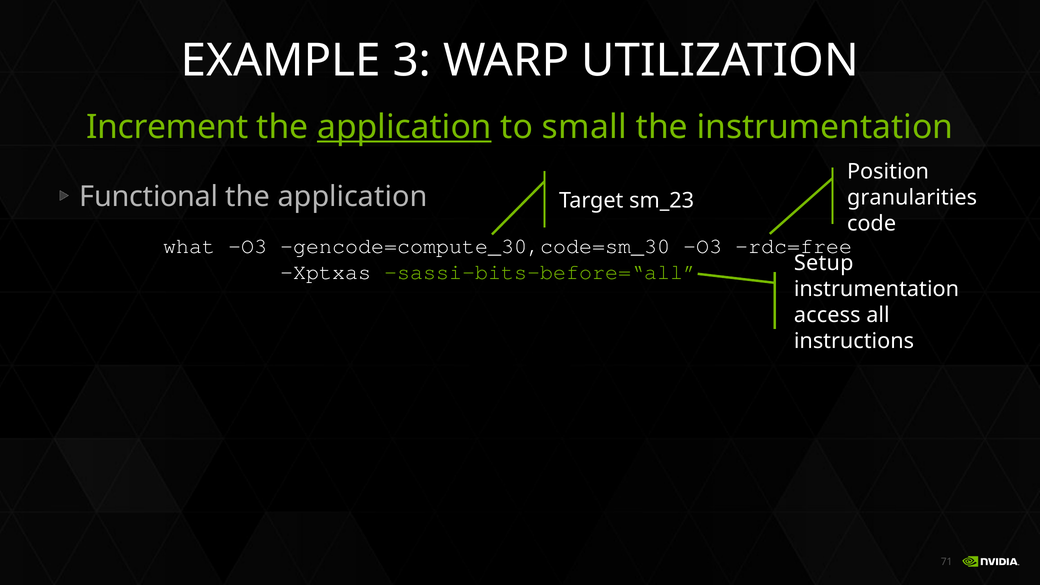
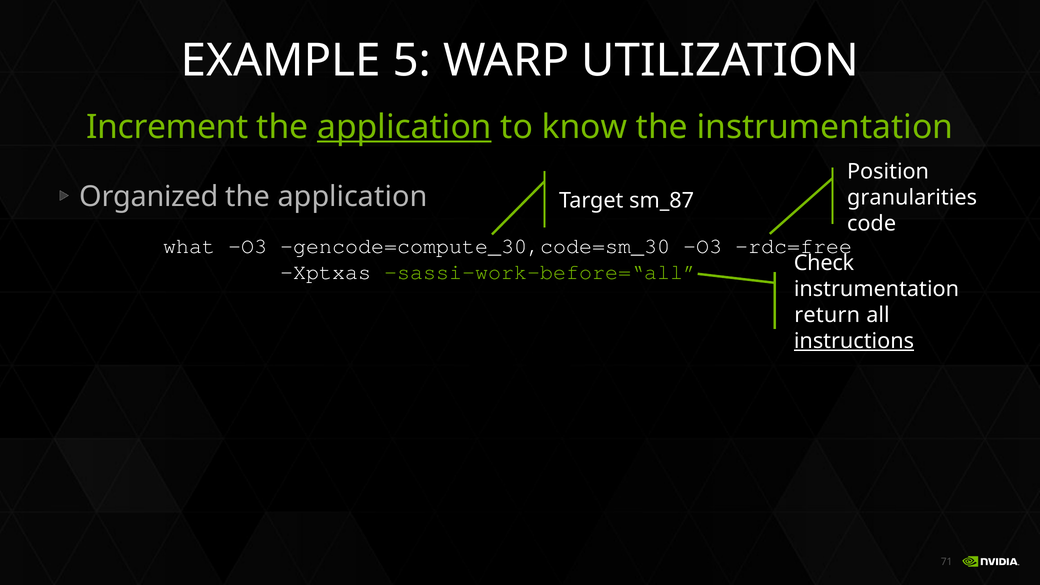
3: 3 -> 5 (412, 60)
small: small -> know (585, 127)
Functional: Functional -> Organized (149, 197)
sm_23: sm_23 -> sm_87 (662, 201)
Setup: Setup -> Check (824, 263)
sassi-bits-before=“all: sassi-bits-before=“all -> sassi-work-before=“all (540, 272)
access: access -> return (827, 315)
instructions underline: none -> present (854, 341)
